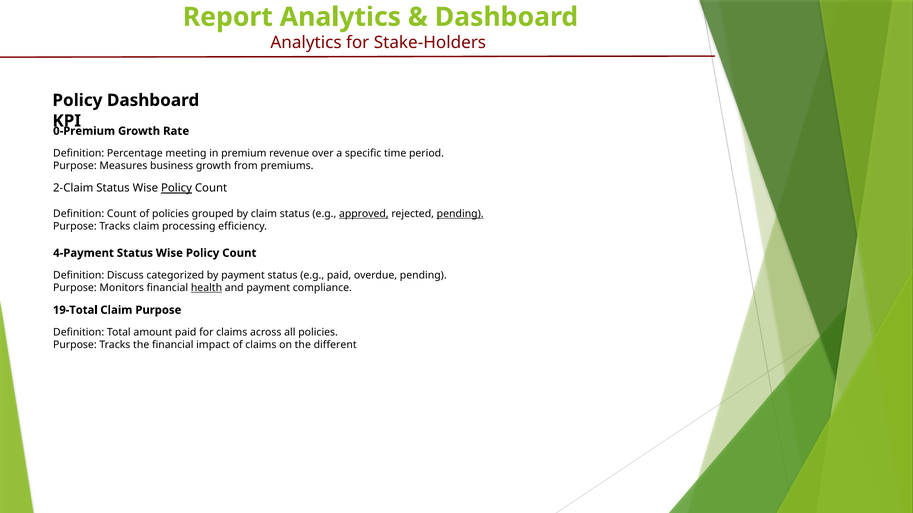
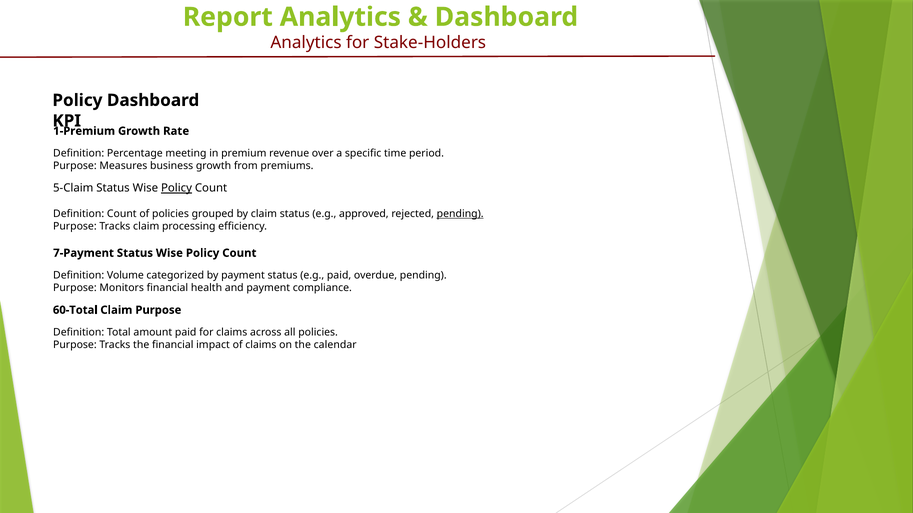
0-Premium: 0-Premium -> 1-Premium (84, 131)
2-Claim: 2-Claim -> 5-Claim (73, 188)
approved underline: present -> none (364, 214)
4-Payment: 4-Payment -> 7-Payment (84, 253)
Discuss: Discuss -> Volume (125, 275)
health underline: present -> none (207, 288)
19-Total: 19-Total -> 60-Total (75, 310)
different: different -> calendar (335, 345)
